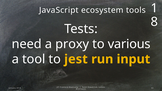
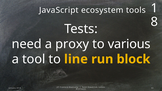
jest: jest -> line (76, 59)
input: input -> block (133, 59)
